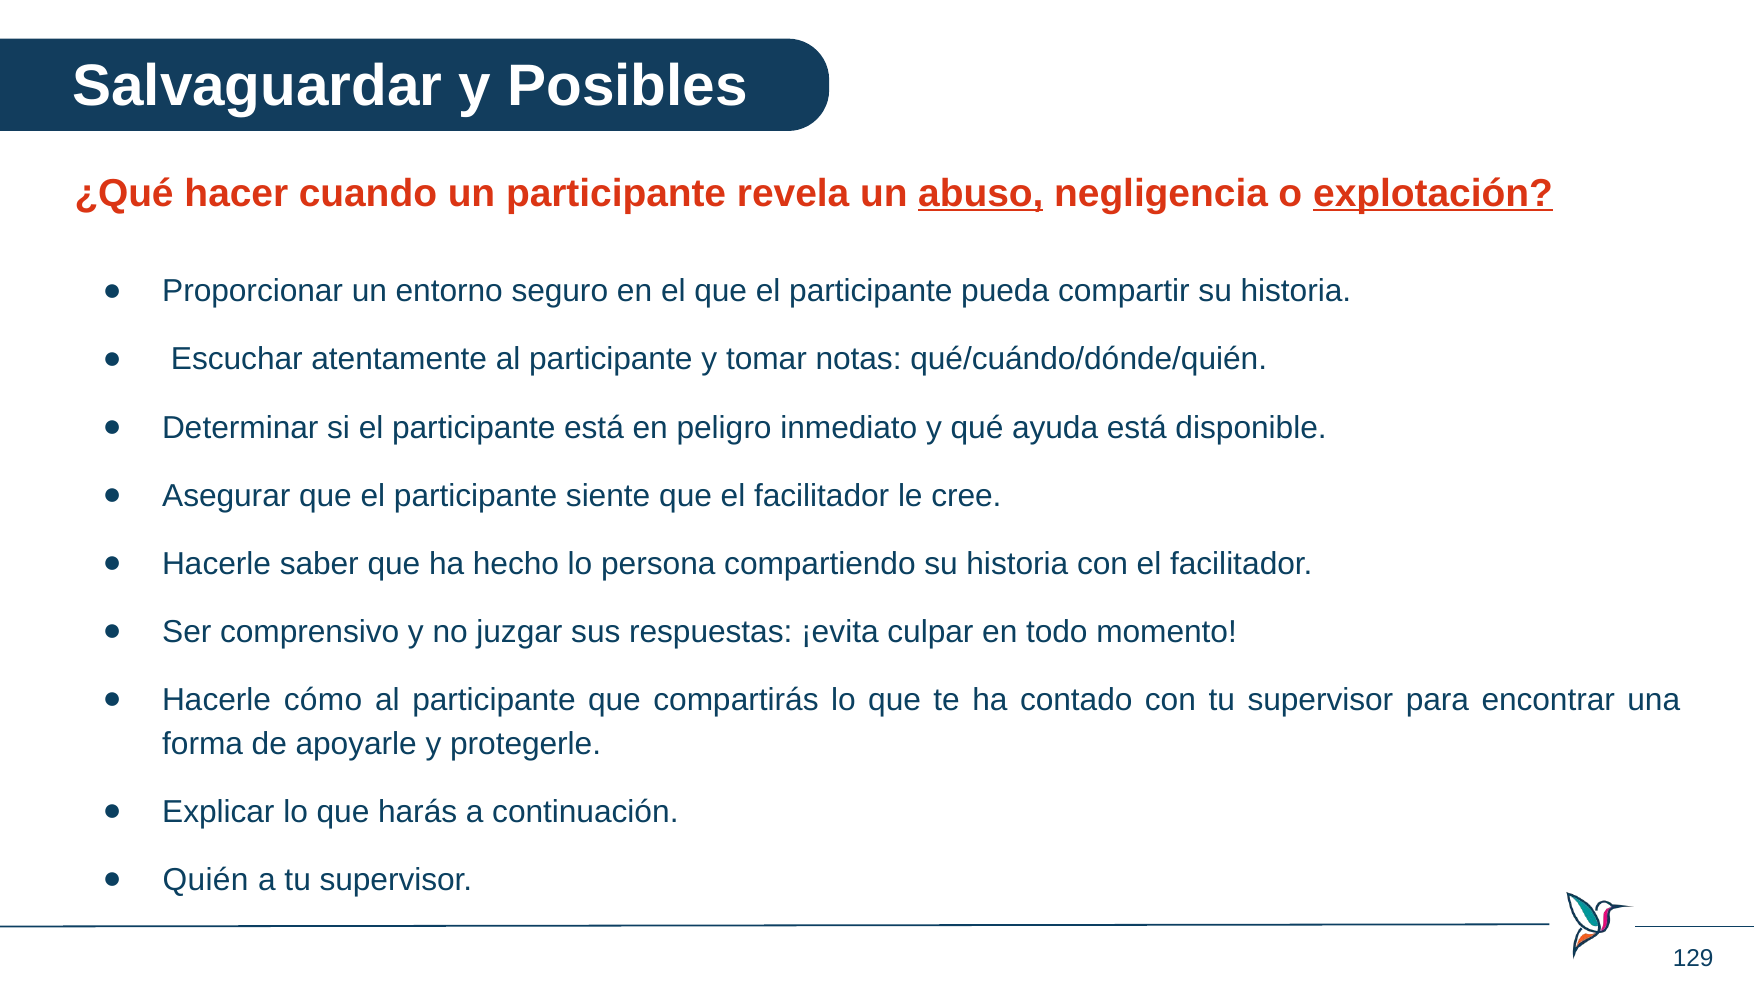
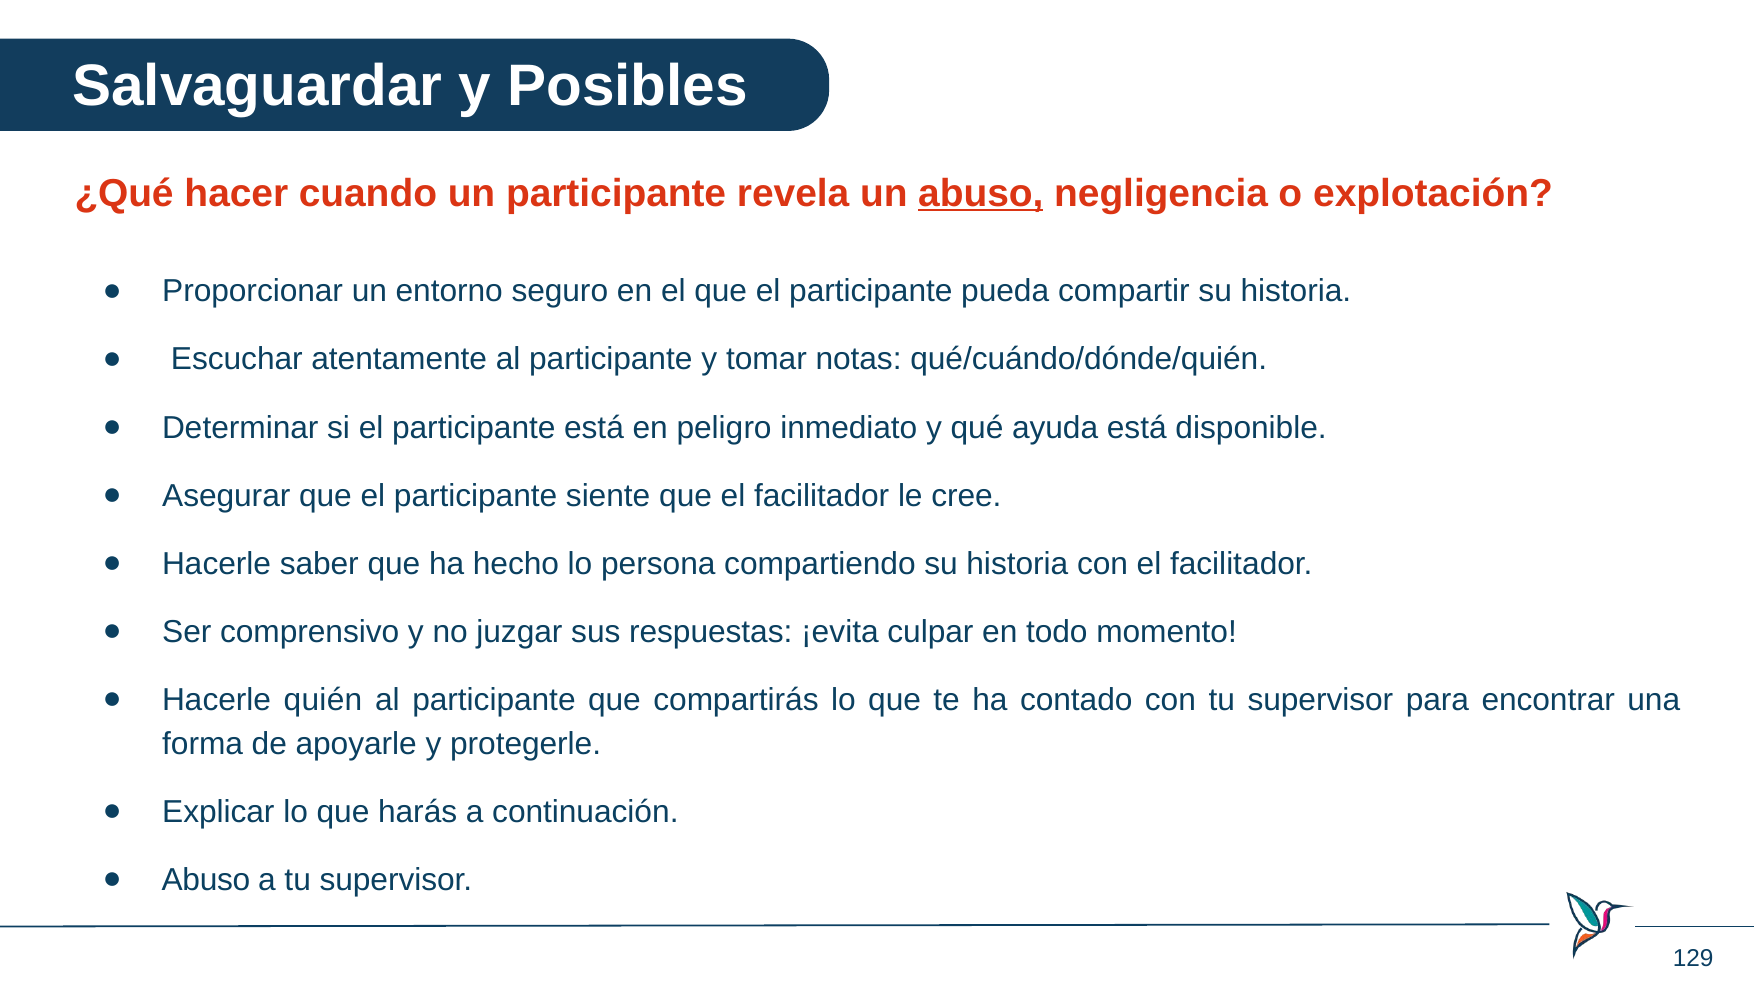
explotación underline: present -> none (1433, 193)
cómo: cómo -> quién (323, 700)
Quién: Quién -> Abuso (206, 880)
